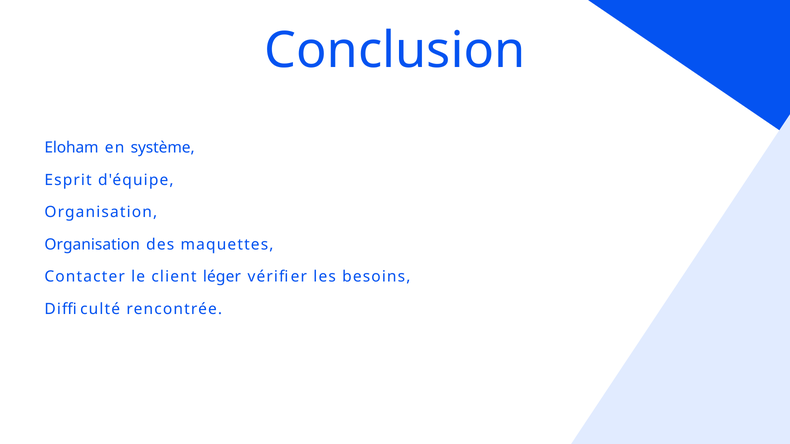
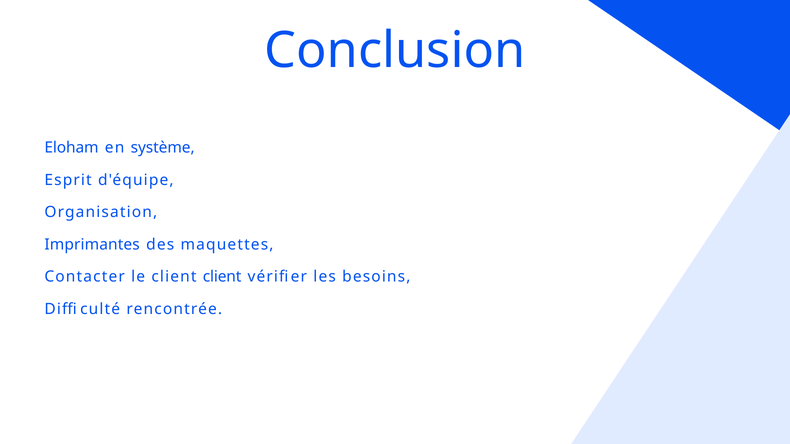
Organisation: Organisation -> Imprimantes (92, 245)
client léger: léger -> client (222, 277)
